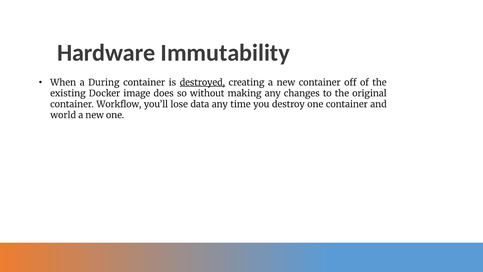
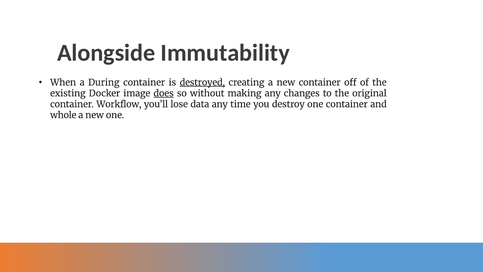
Hardware: Hardware -> Alongside (106, 53)
does underline: none -> present (164, 93)
world: world -> whole (63, 115)
